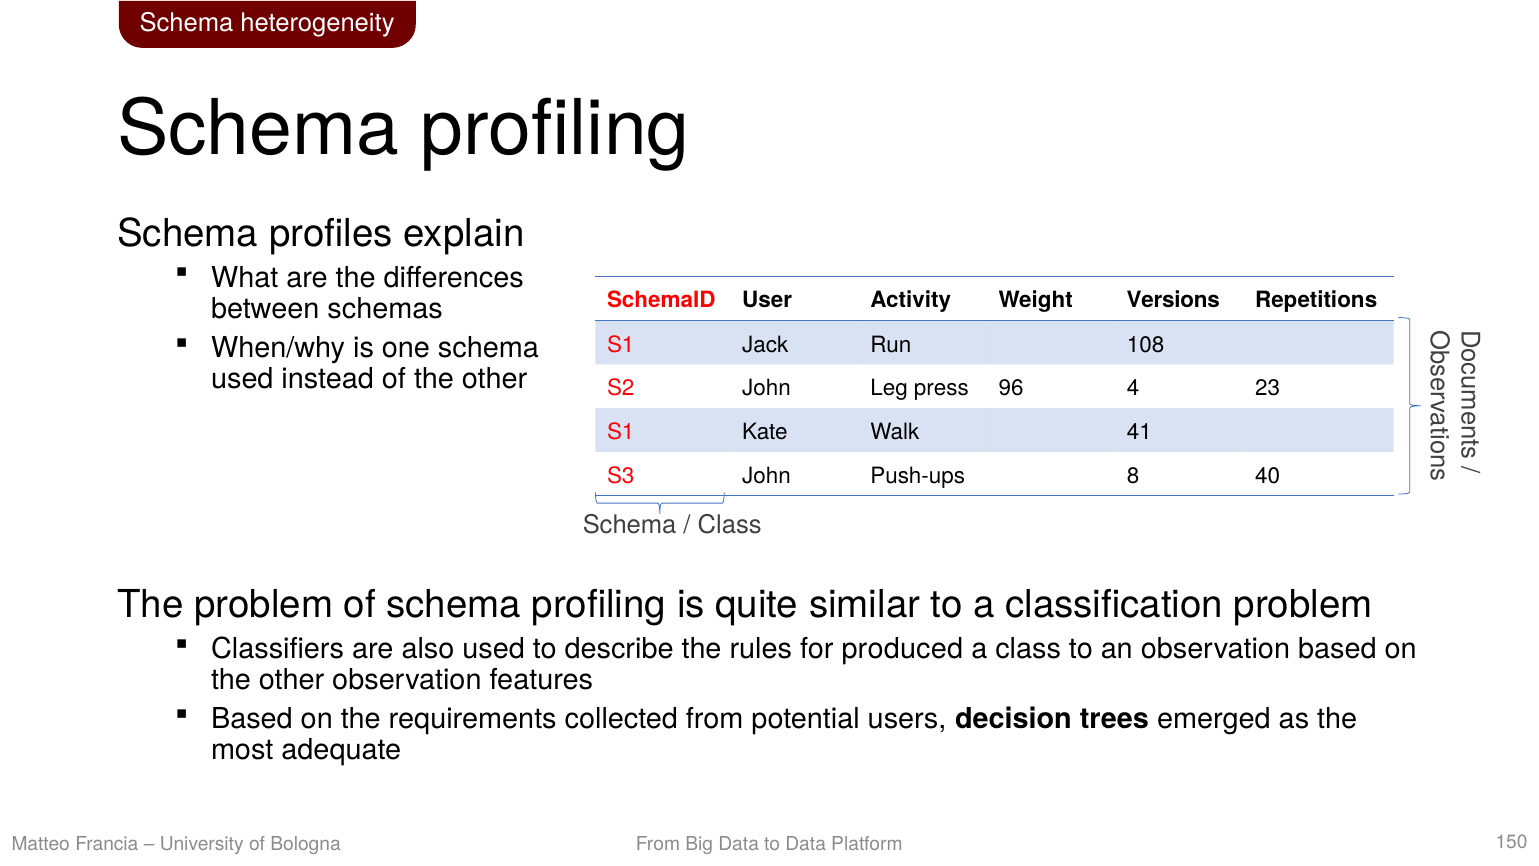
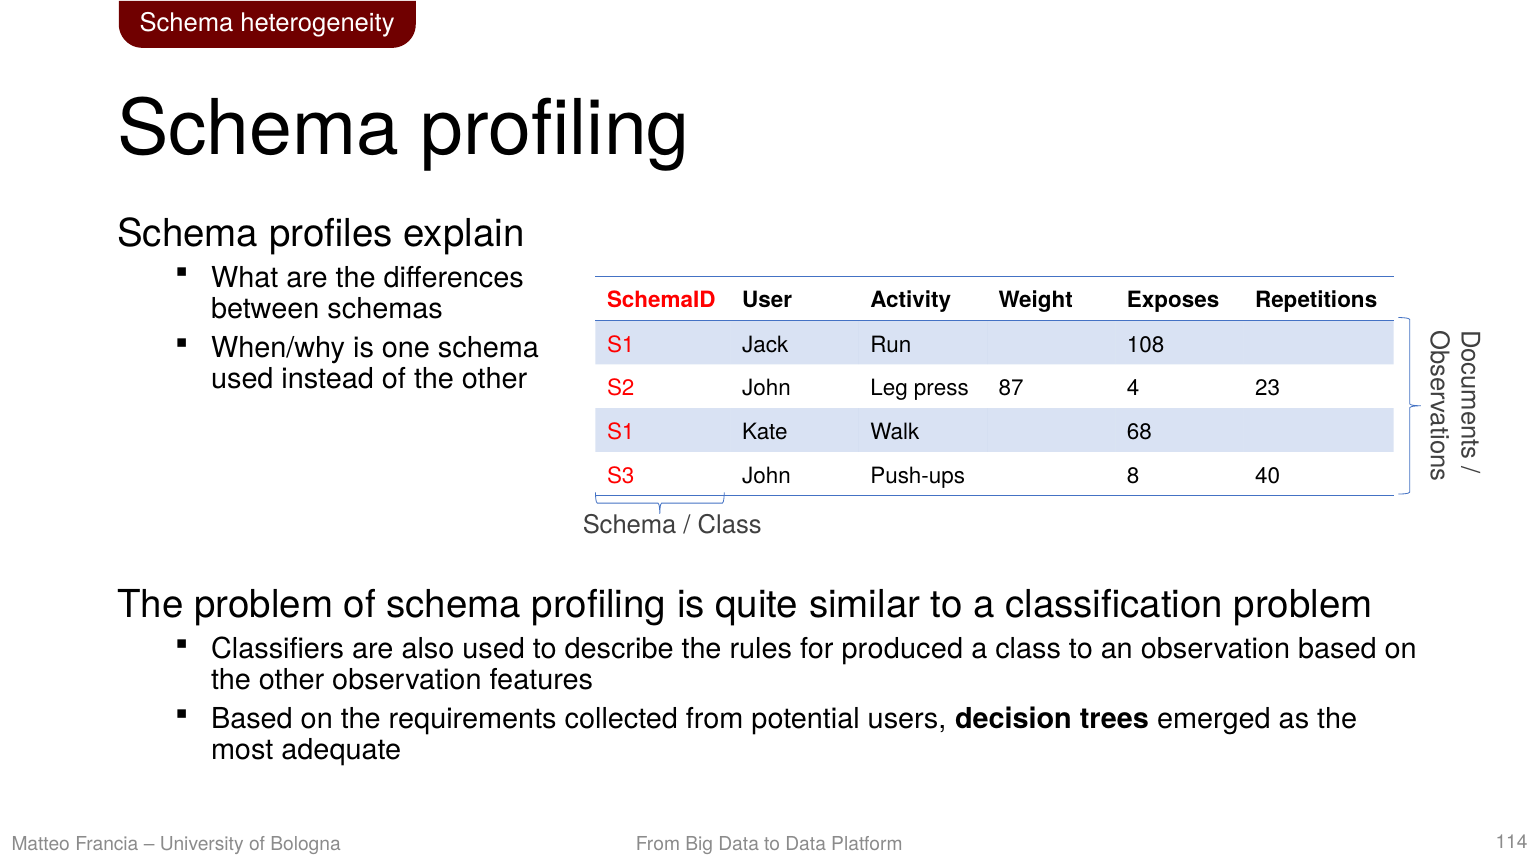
Versions: Versions -> Exposes (1173, 300)
96: 96 -> 87 (1011, 388)
41: 41 -> 68 (1139, 432)
150: 150 -> 114 (1512, 842)
